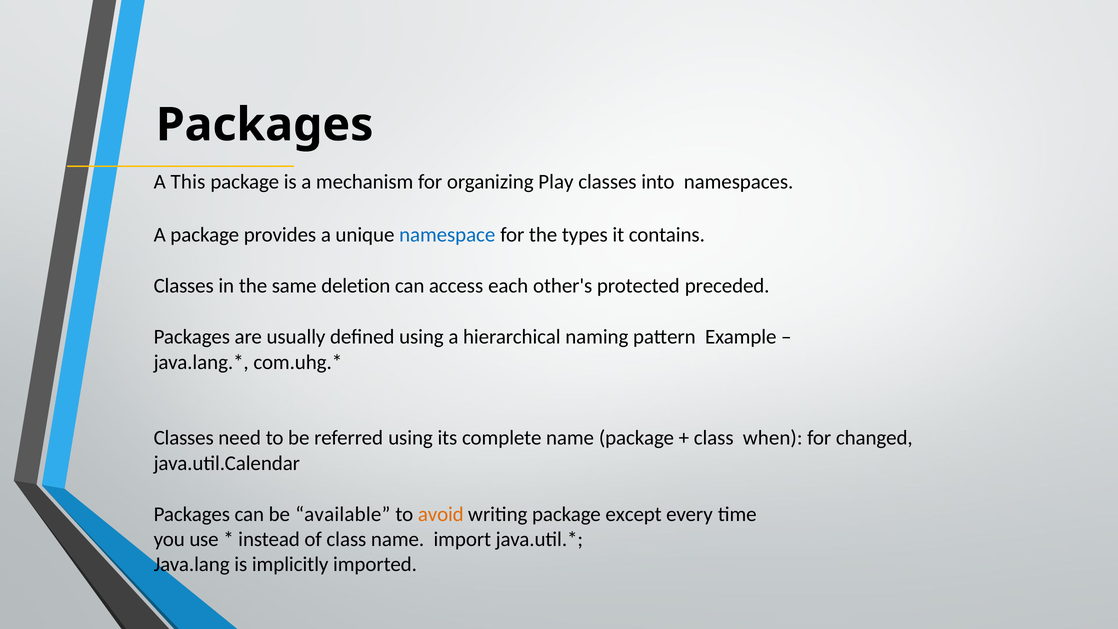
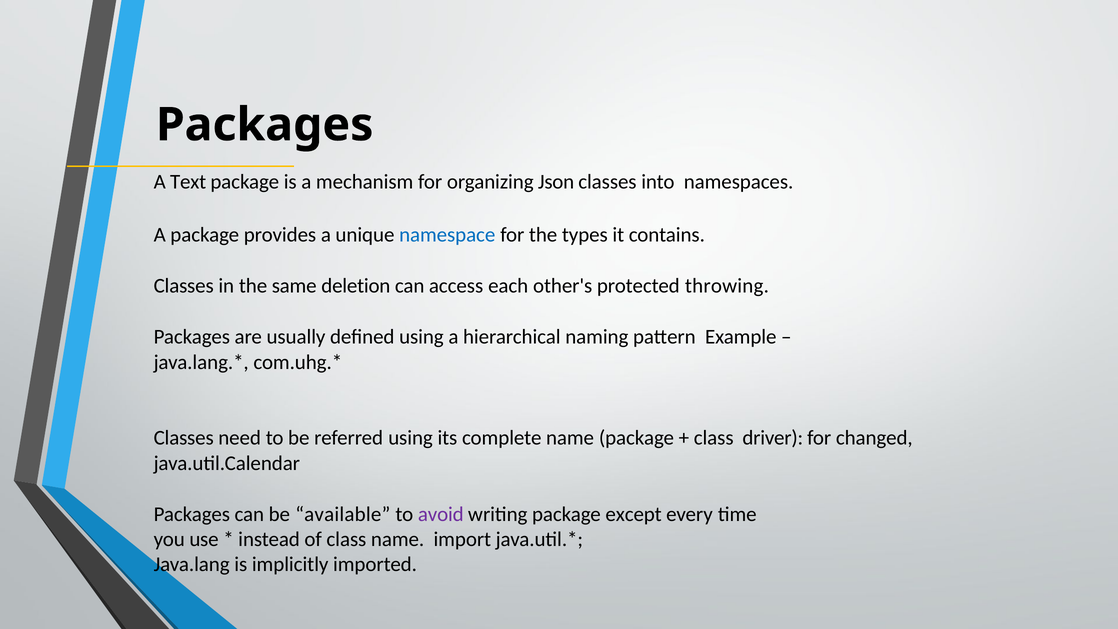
This: This -> Text (188, 182)
Play: Play -> Json (556, 182)
preceded: preceded -> throwing (727, 286)
when: when -> driver (773, 438)
avoid colour: orange -> purple (441, 514)
